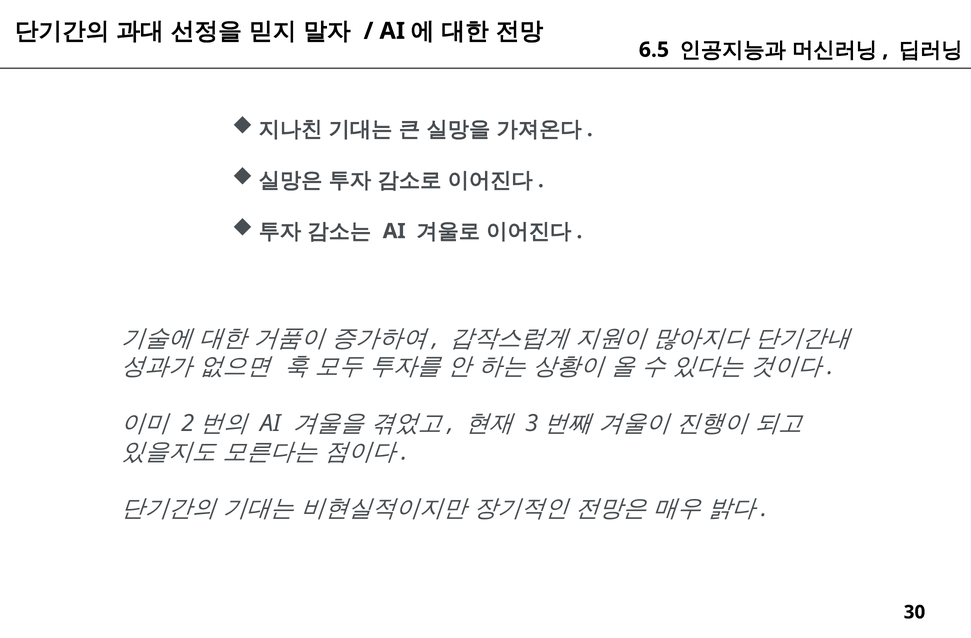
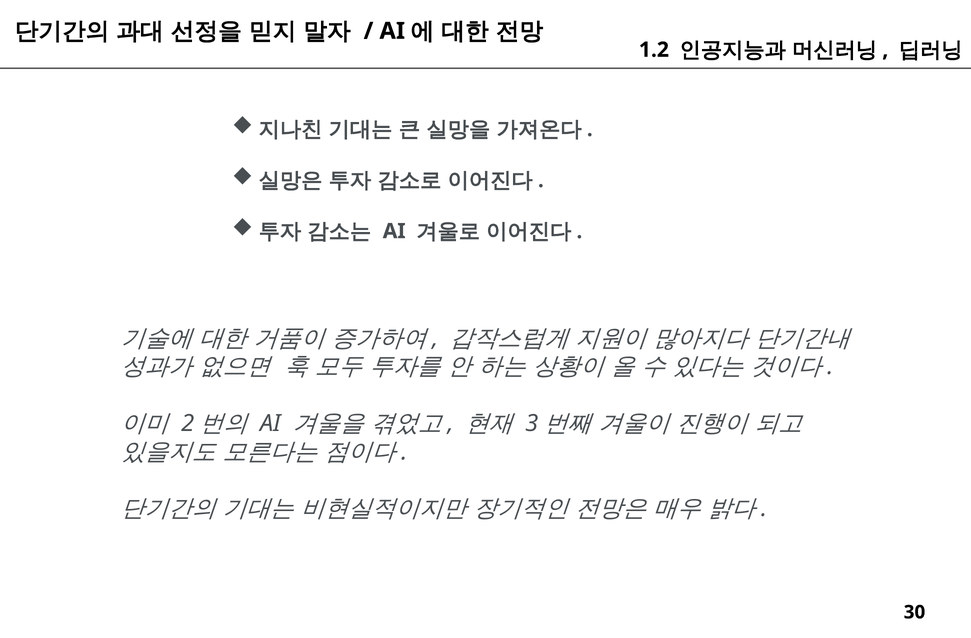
6.5: 6.5 -> 1.2 (654, 50)
